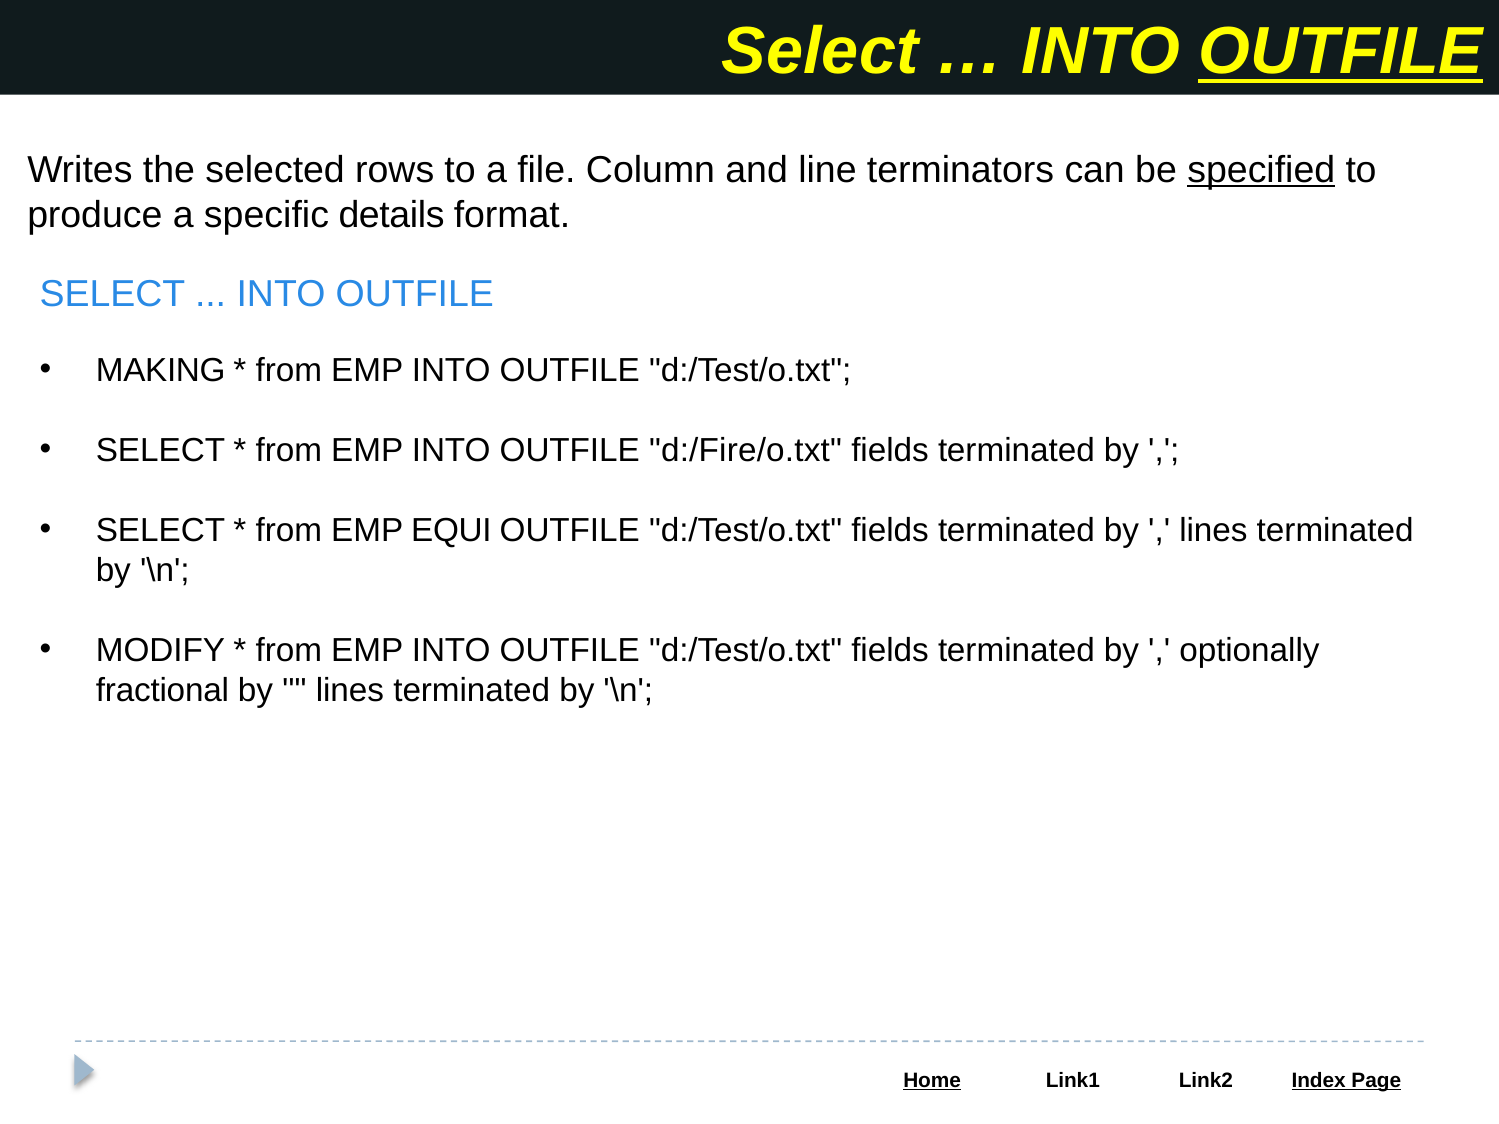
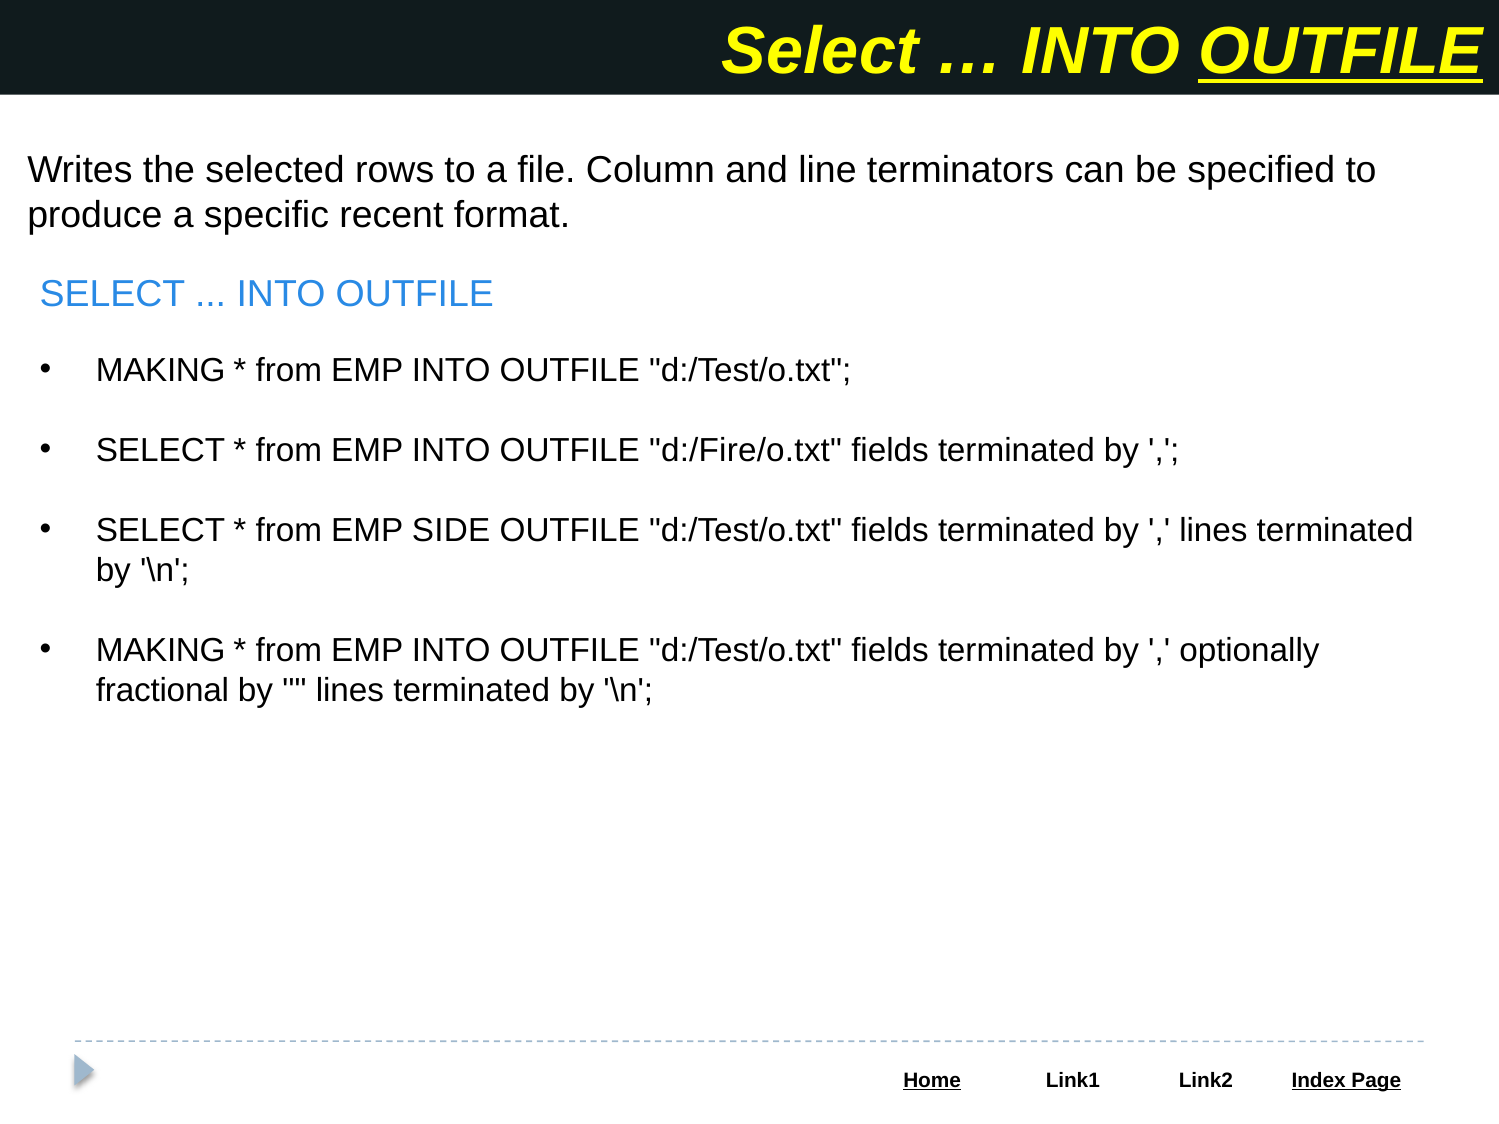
specified underline: present -> none (1261, 170)
details: details -> recent (391, 215)
EQUI: EQUI -> SIDE (451, 531)
MODIFY: MODIFY -> MAKING (161, 651)
